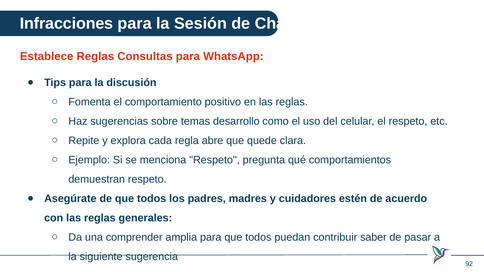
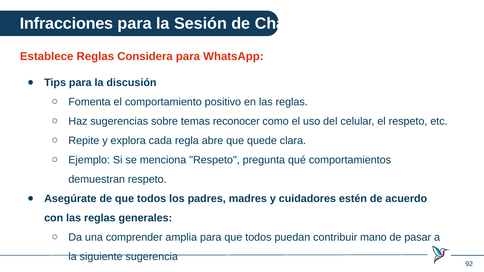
Consultas: Consultas -> Considera (145, 56)
desarrollo: desarrollo -> reconocer (236, 121)
saber: saber -> mano (373, 237)
